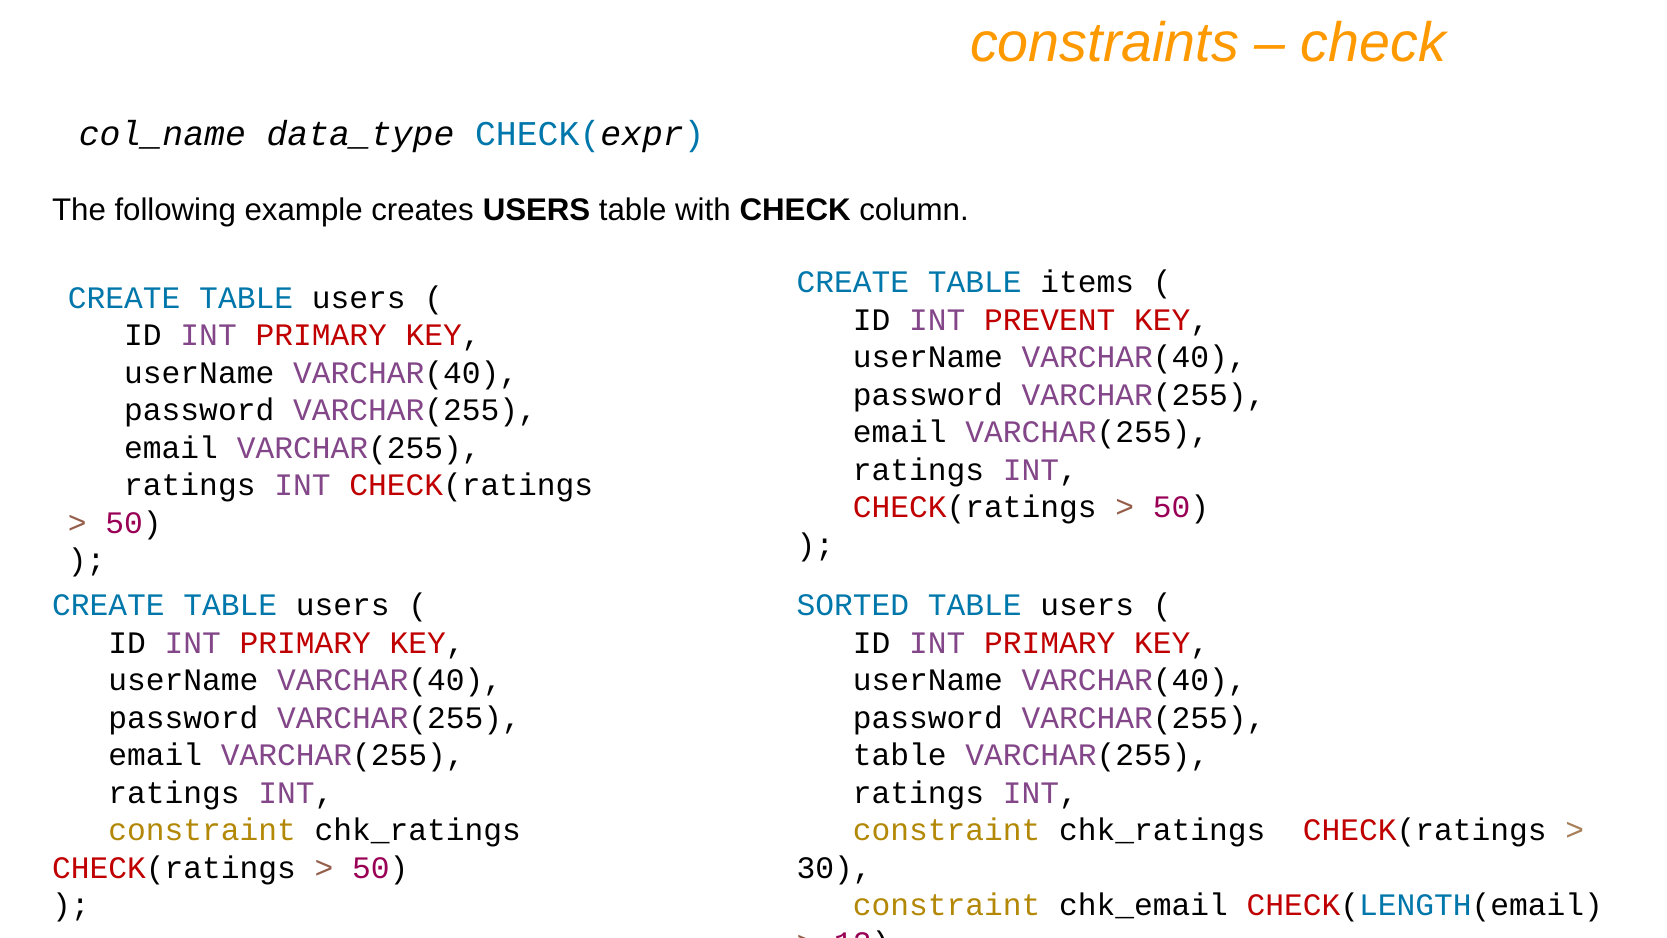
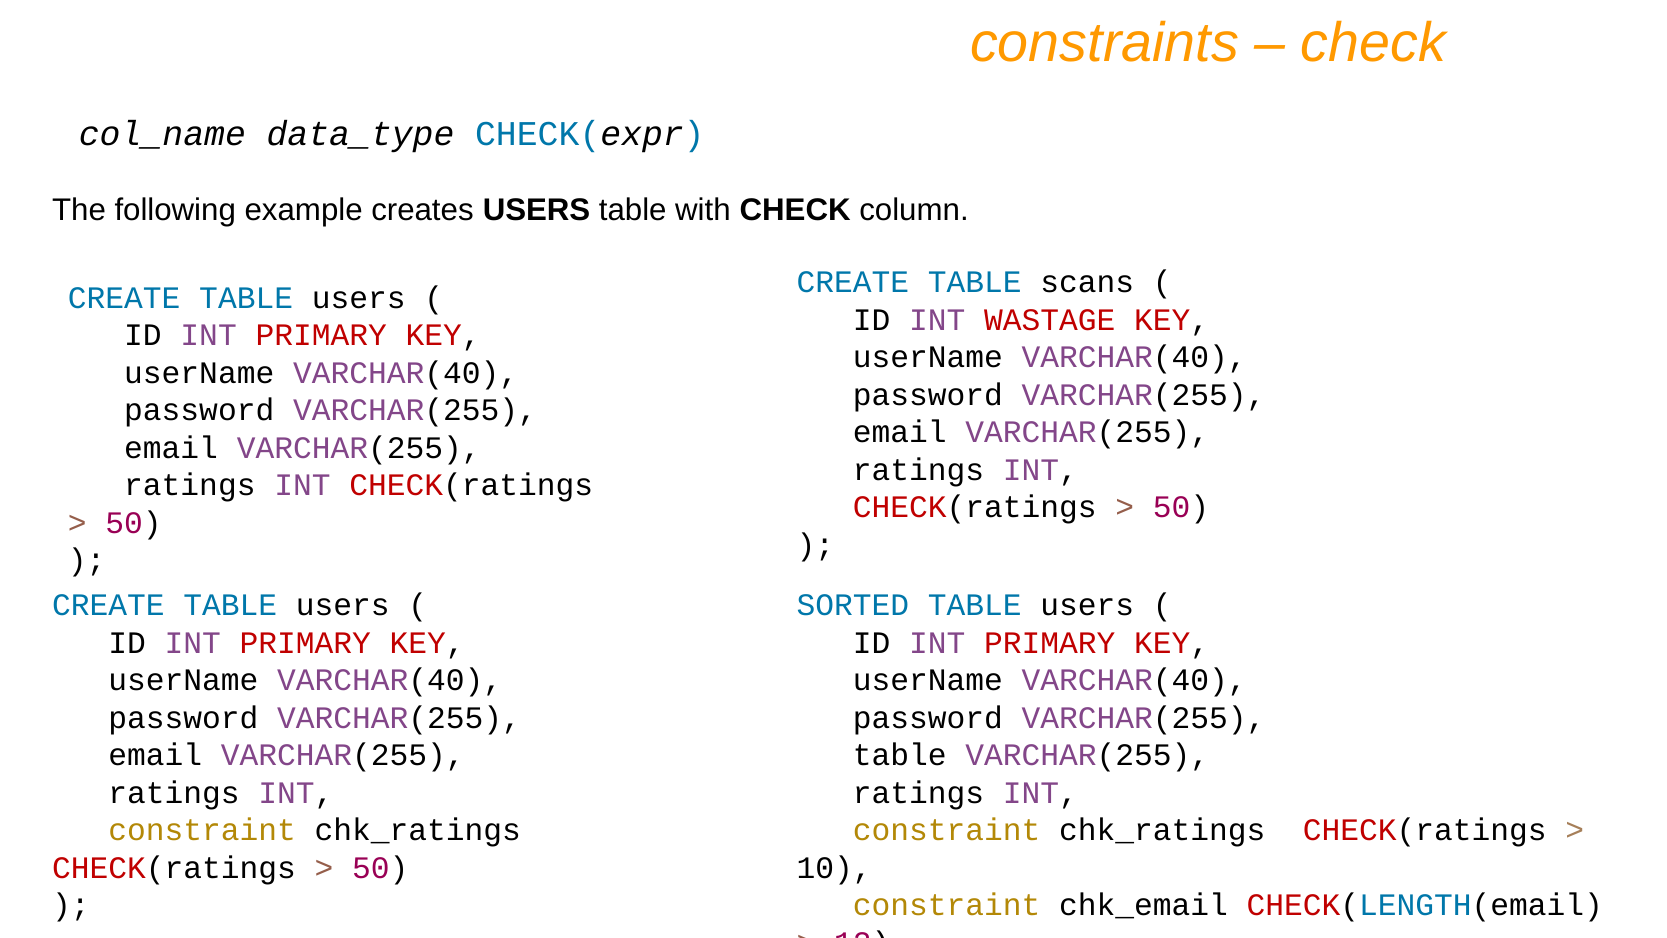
items: items -> scans (1087, 282)
PREVENT: PREVENT -> WASTAGE (1050, 320)
30: 30 -> 10 (834, 868)
